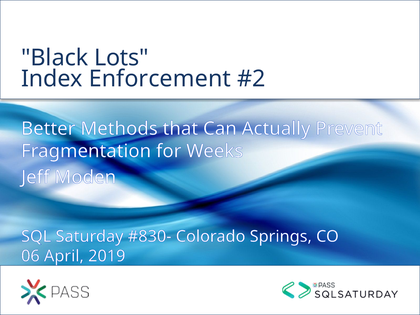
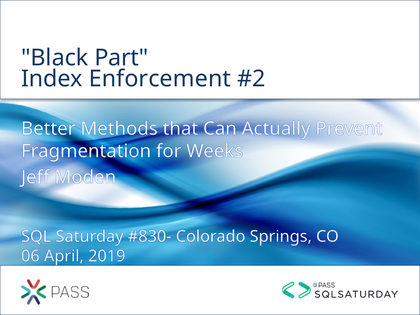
Lots: Lots -> Part (121, 58)
